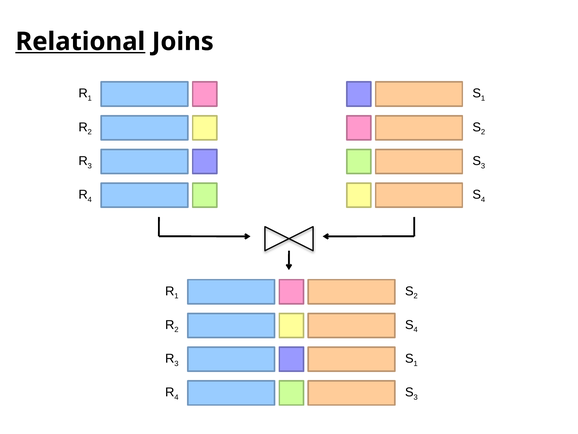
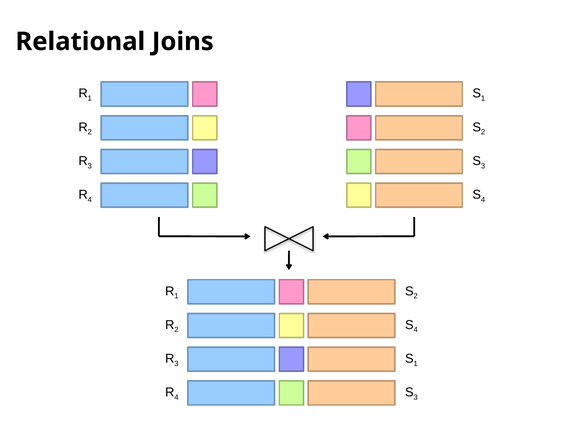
Relational underline: present -> none (80, 42)
